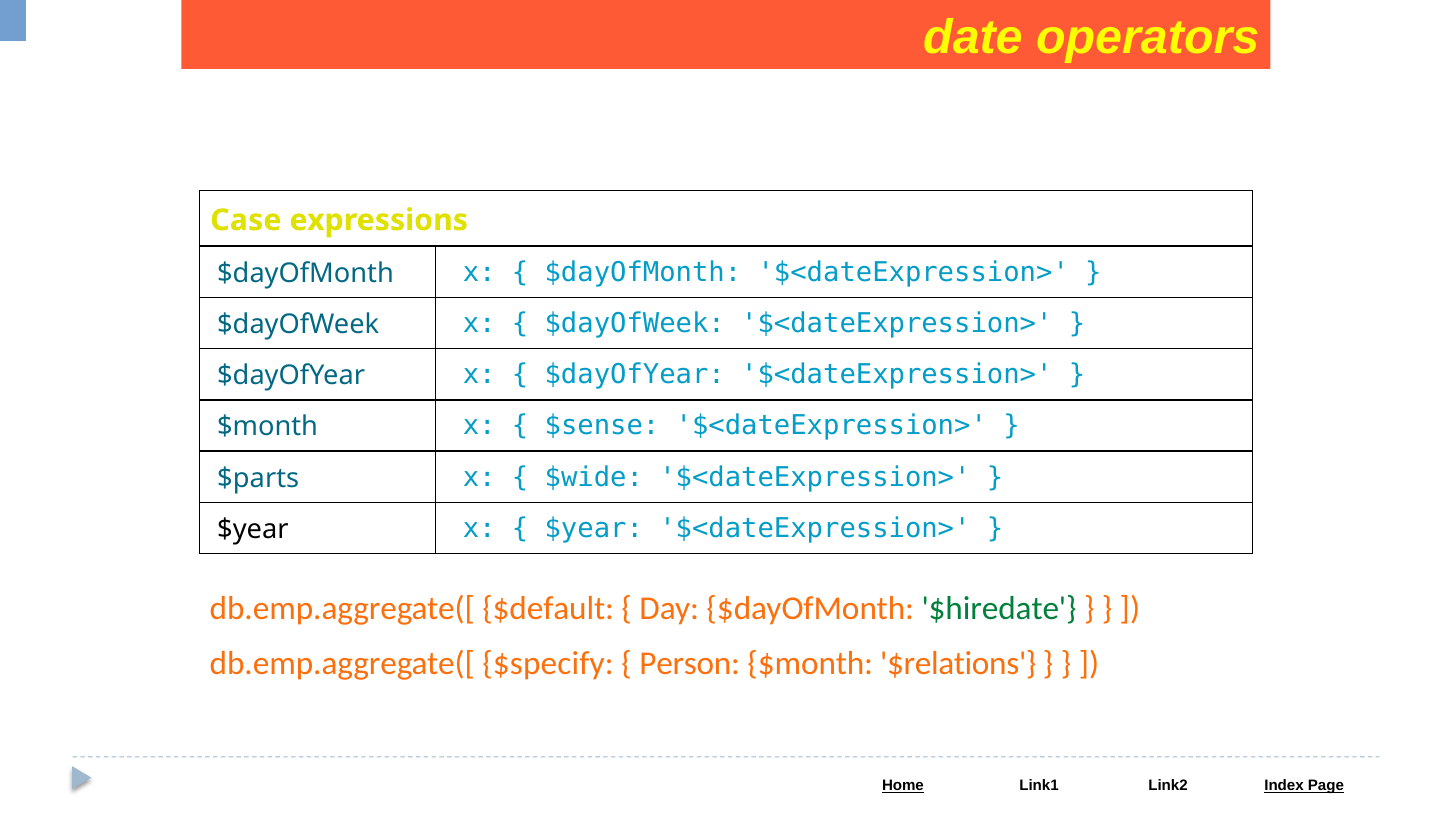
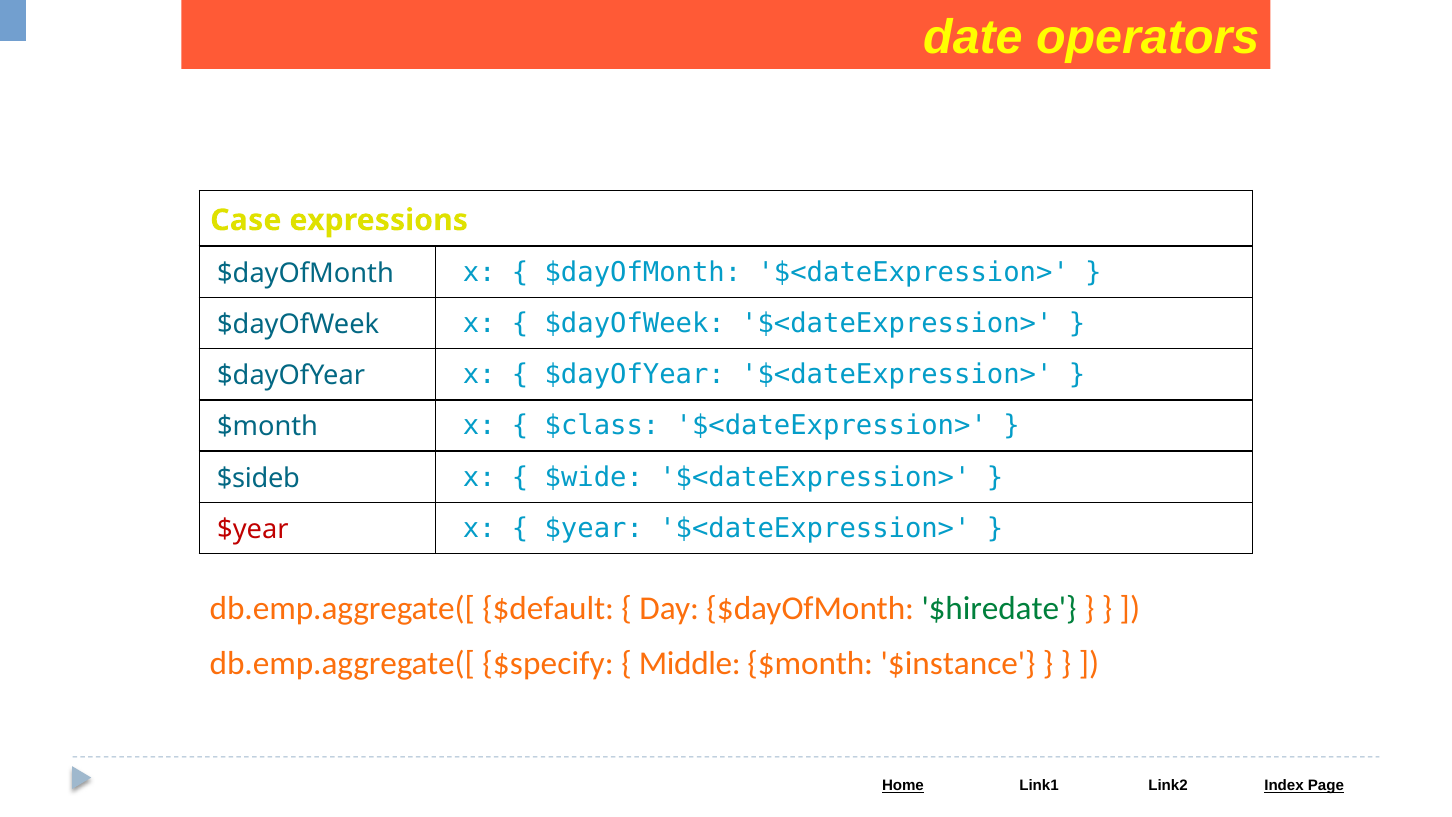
$sense: $sense -> $class (602, 426)
$parts: $parts -> $sideb (258, 478)
$year colour: black -> red (253, 529)
Person: Person -> Middle (690, 663)
$relations: $relations -> $instance (958, 663)
